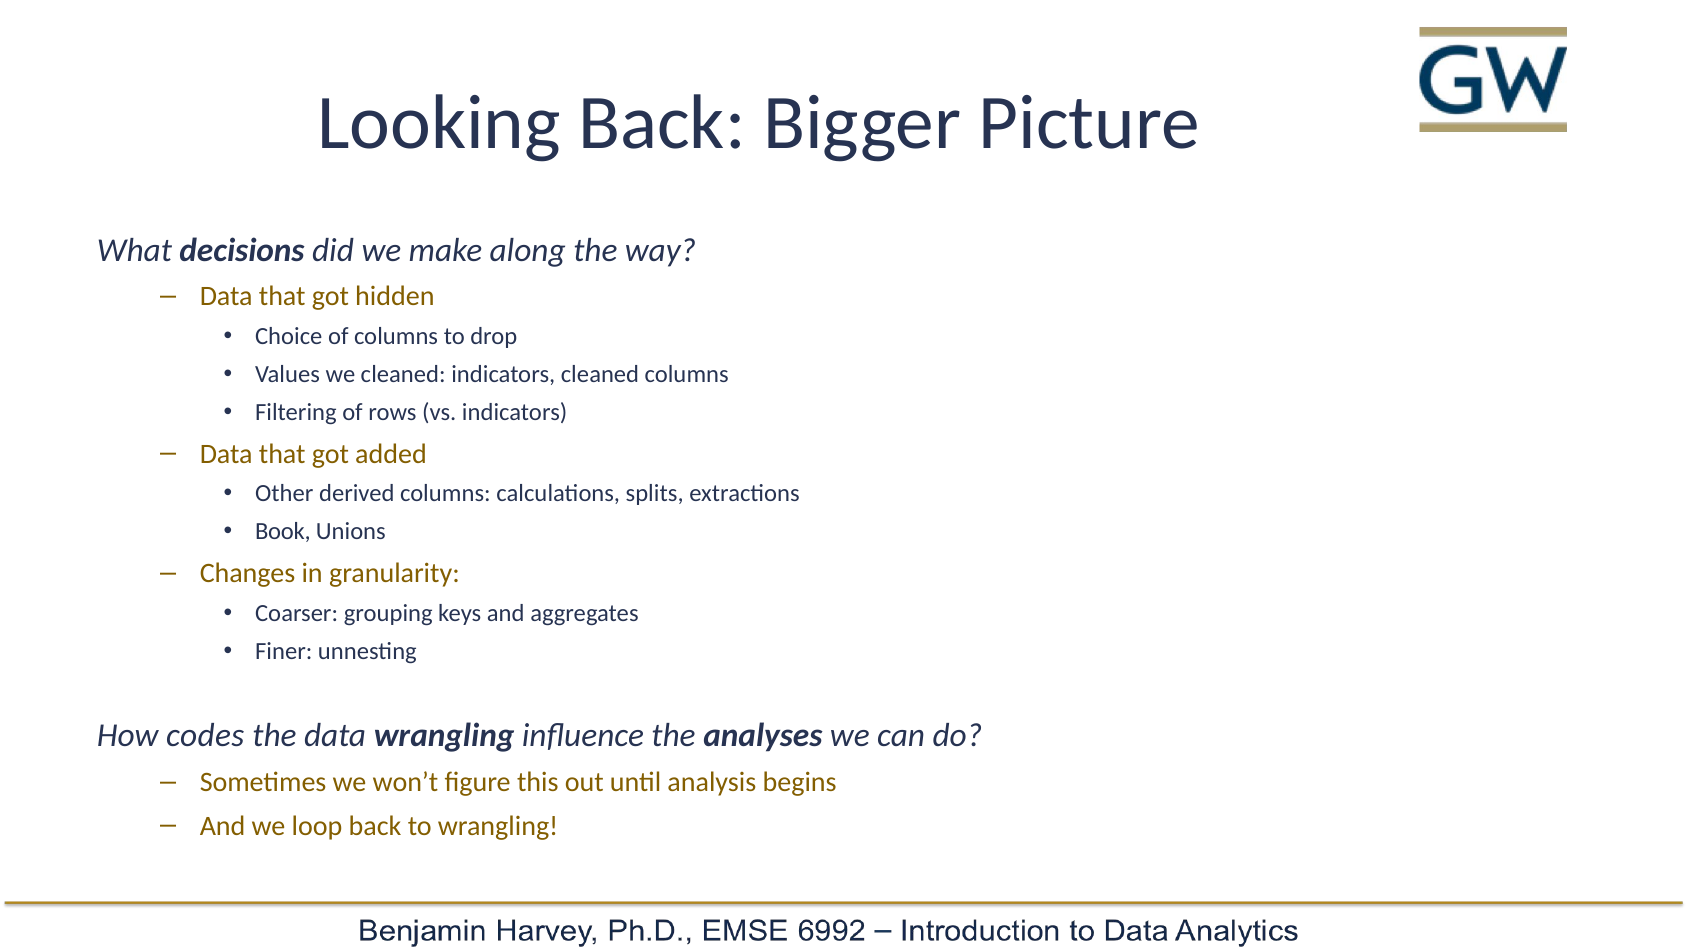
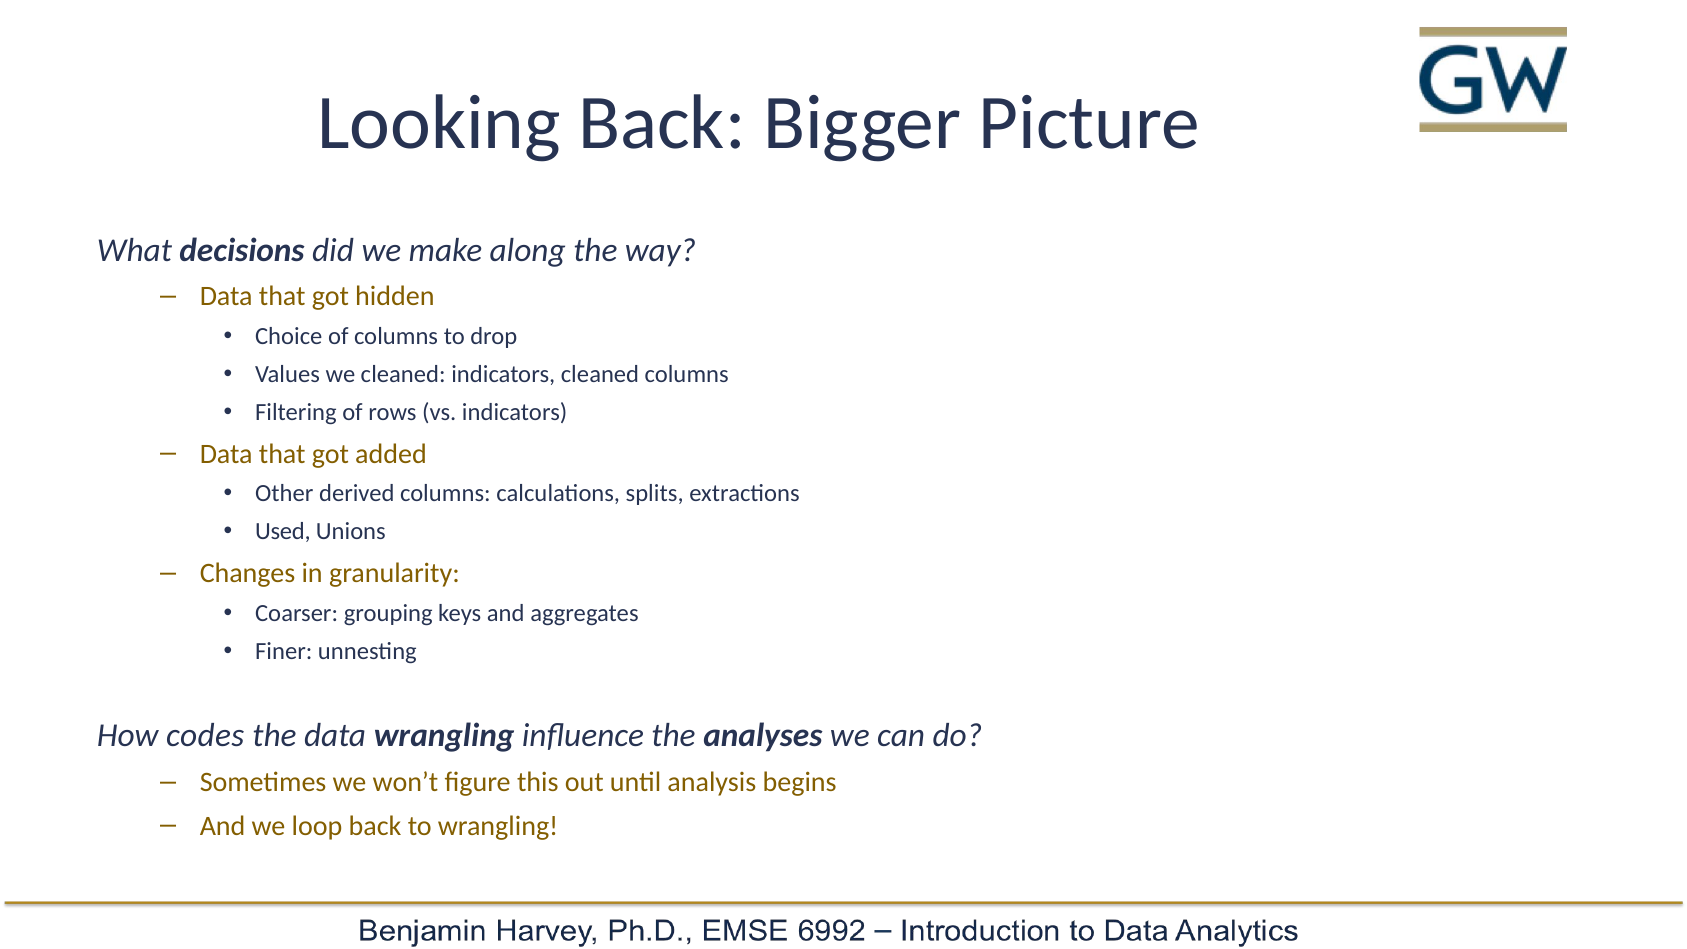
Book: Book -> Used (283, 532)
